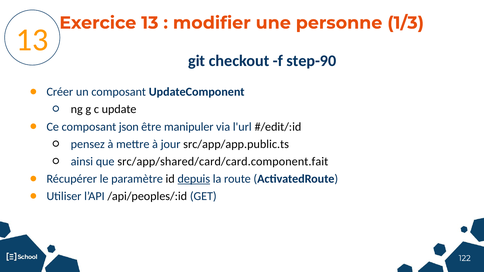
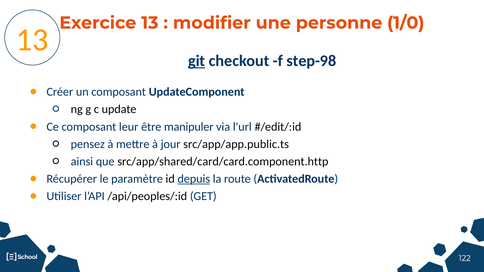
1/3: 1/3 -> 1/0 (406, 23)
git underline: none -> present (197, 61)
step-90: step-90 -> step-98 (311, 61)
json: json -> leur (129, 127)
src/app/shared/card/card.component.fait: src/app/shared/card/card.component.fait -> src/app/shared/card/card.component.http (223, 162)
